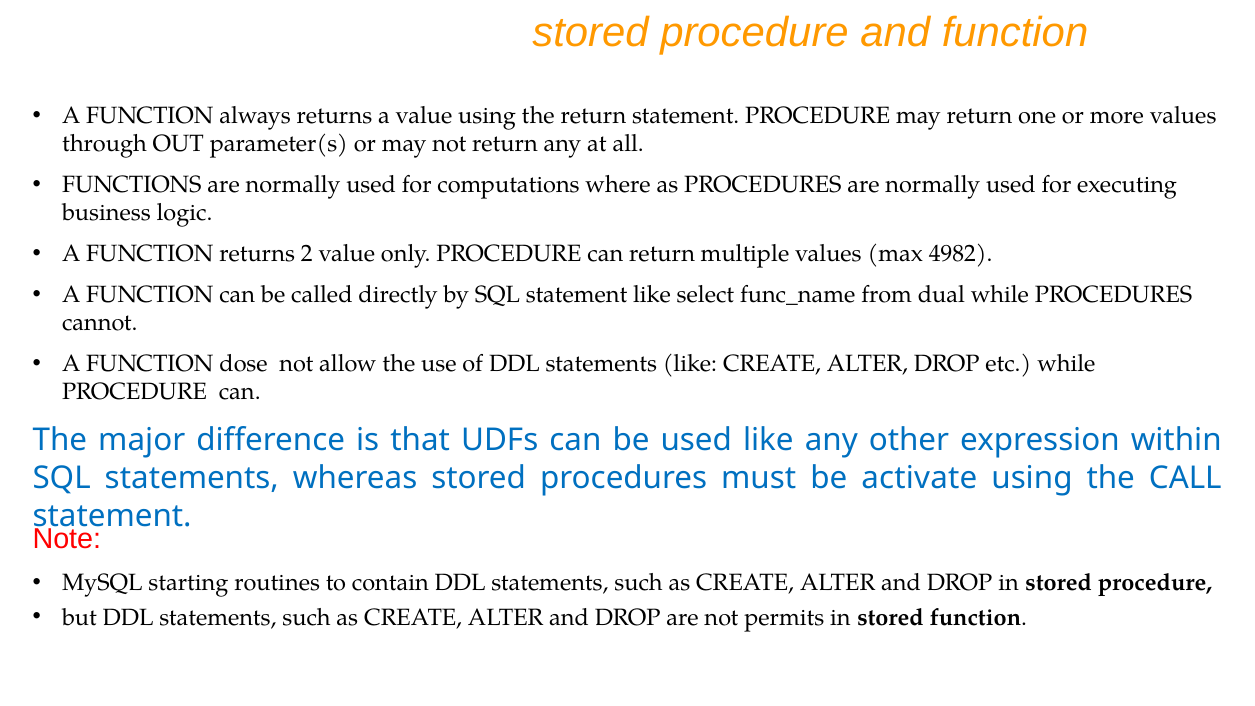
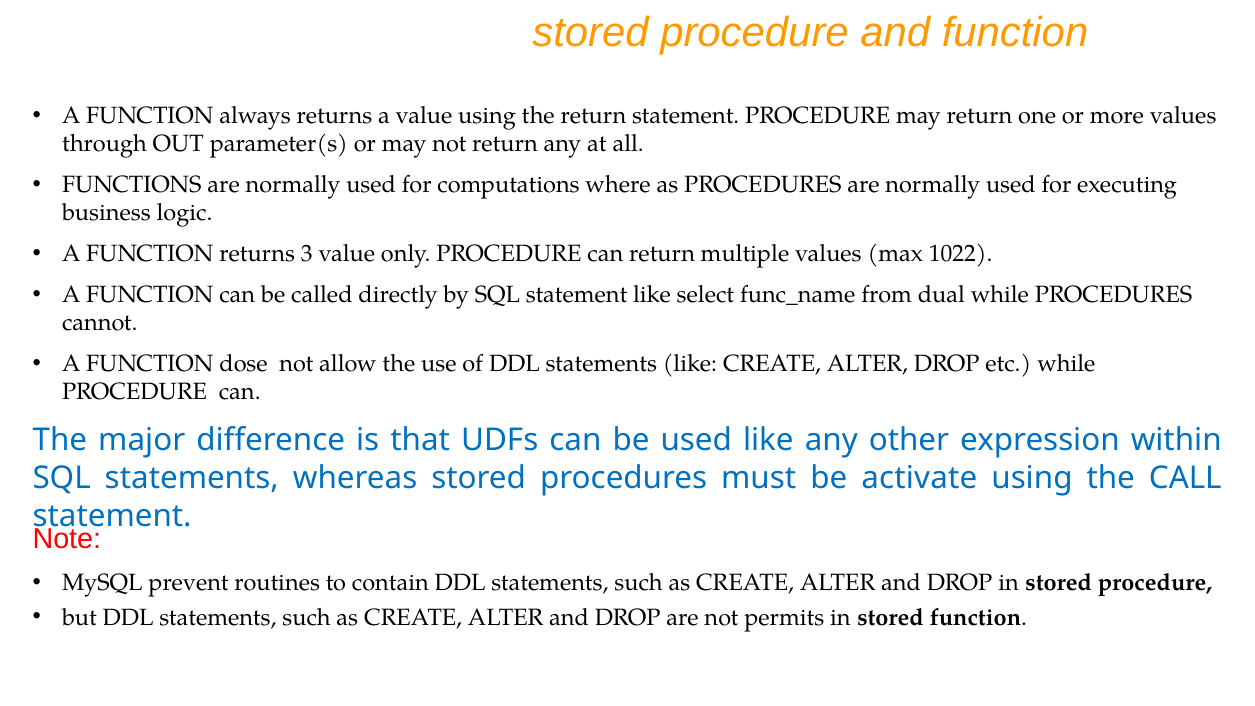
2: 2 -> 3 (307, 254)
4982: 4982 -> 1022 (961, 254)
starting: starting -> prevent (189, 583)
